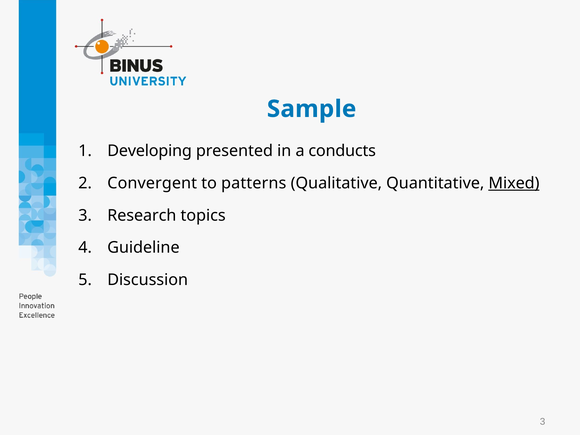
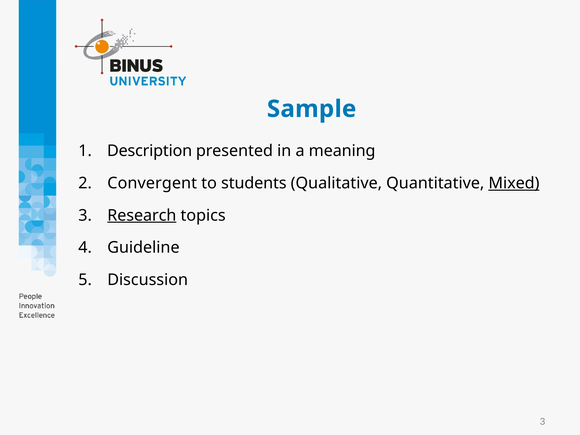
Developing: Developing -> Description (150, 151)
conducts: conducts -> meaning (342, 151)
patterns: patterns -> students (254, 183)
Research underline: none -> present (142, 215)
